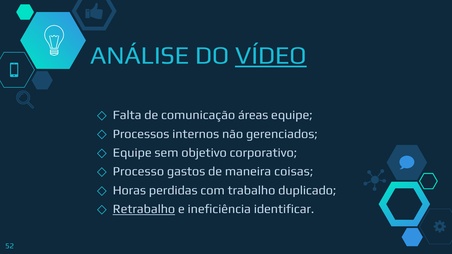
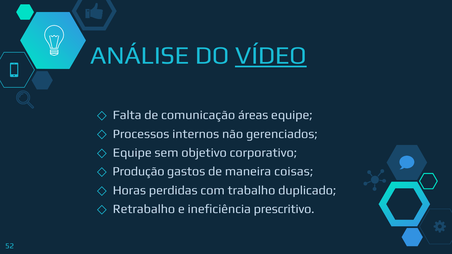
Processo: Processo -> Produção (139, 172)
Retrabalho underline: present -> none (144, 209)
identificar: identificar -> prescritivo (284, 209)
